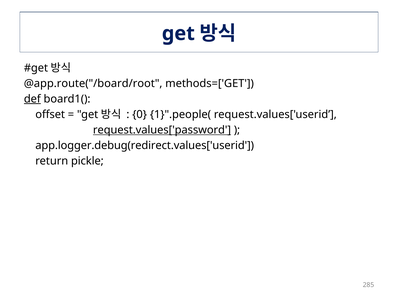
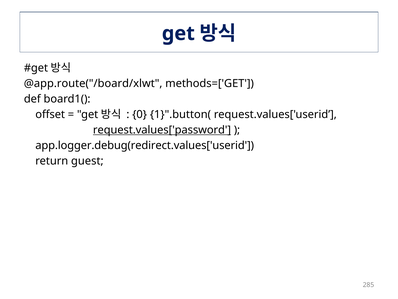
@app.route("/board/root: @app.route("/board/root -> @app.route("/board/xlwt (93, 83)
def underline: present -> none (32, 99)
1}".people(: 1}".people( -> 1}".button( (180, 114)
pickle: pickle -> guest (87, 161)
